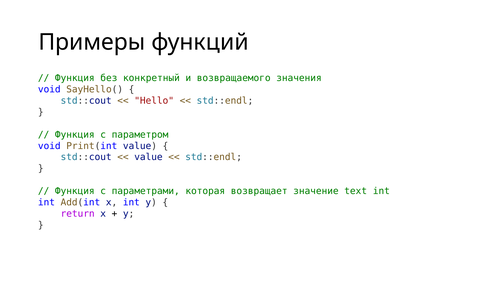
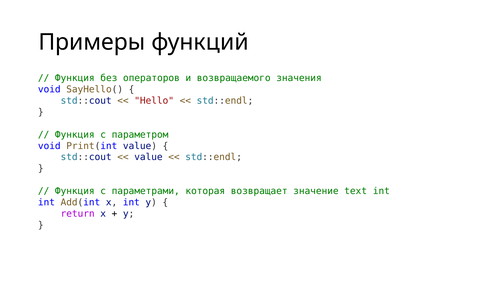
конкретный: конкретный -> операторов (151, 78)
